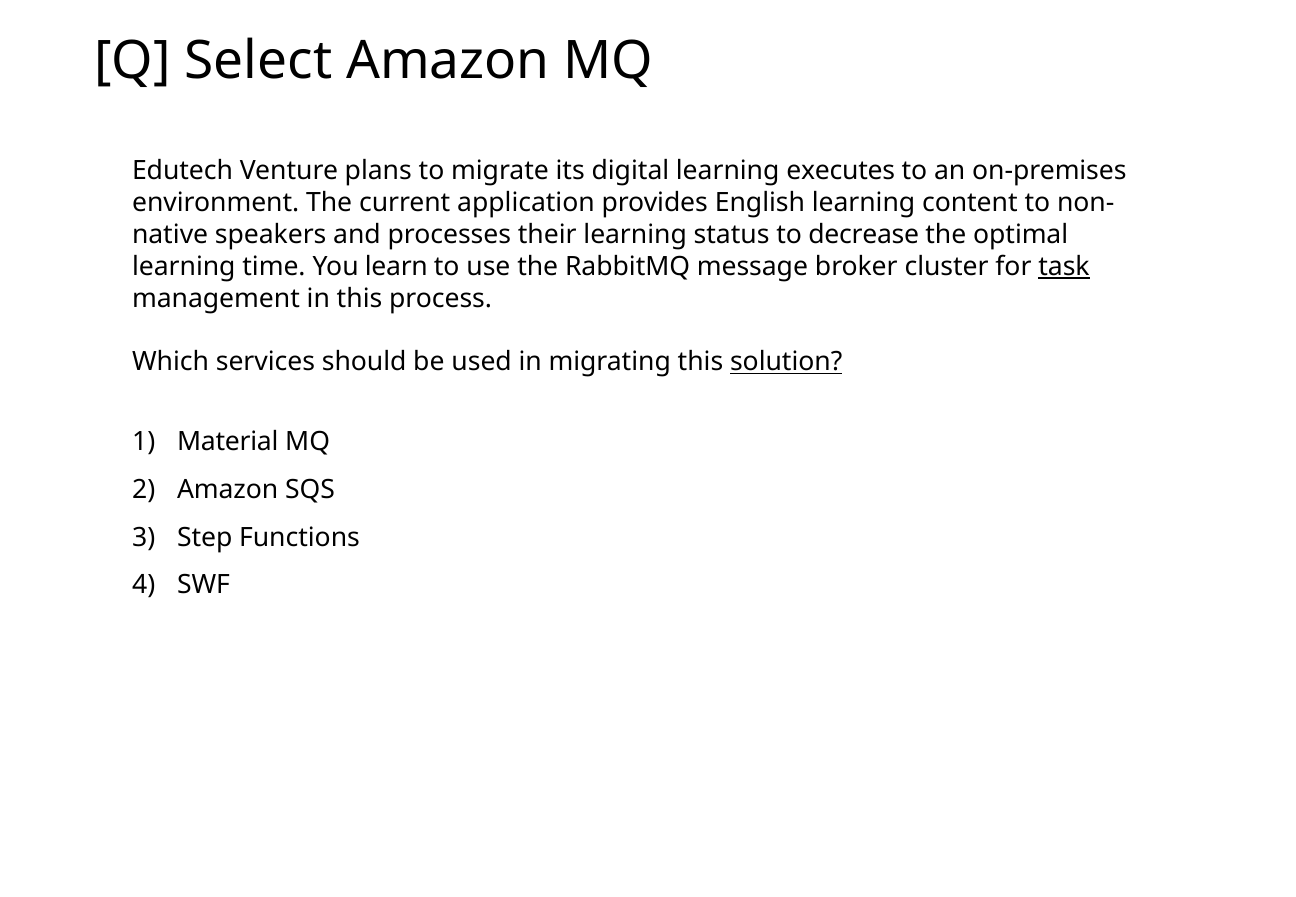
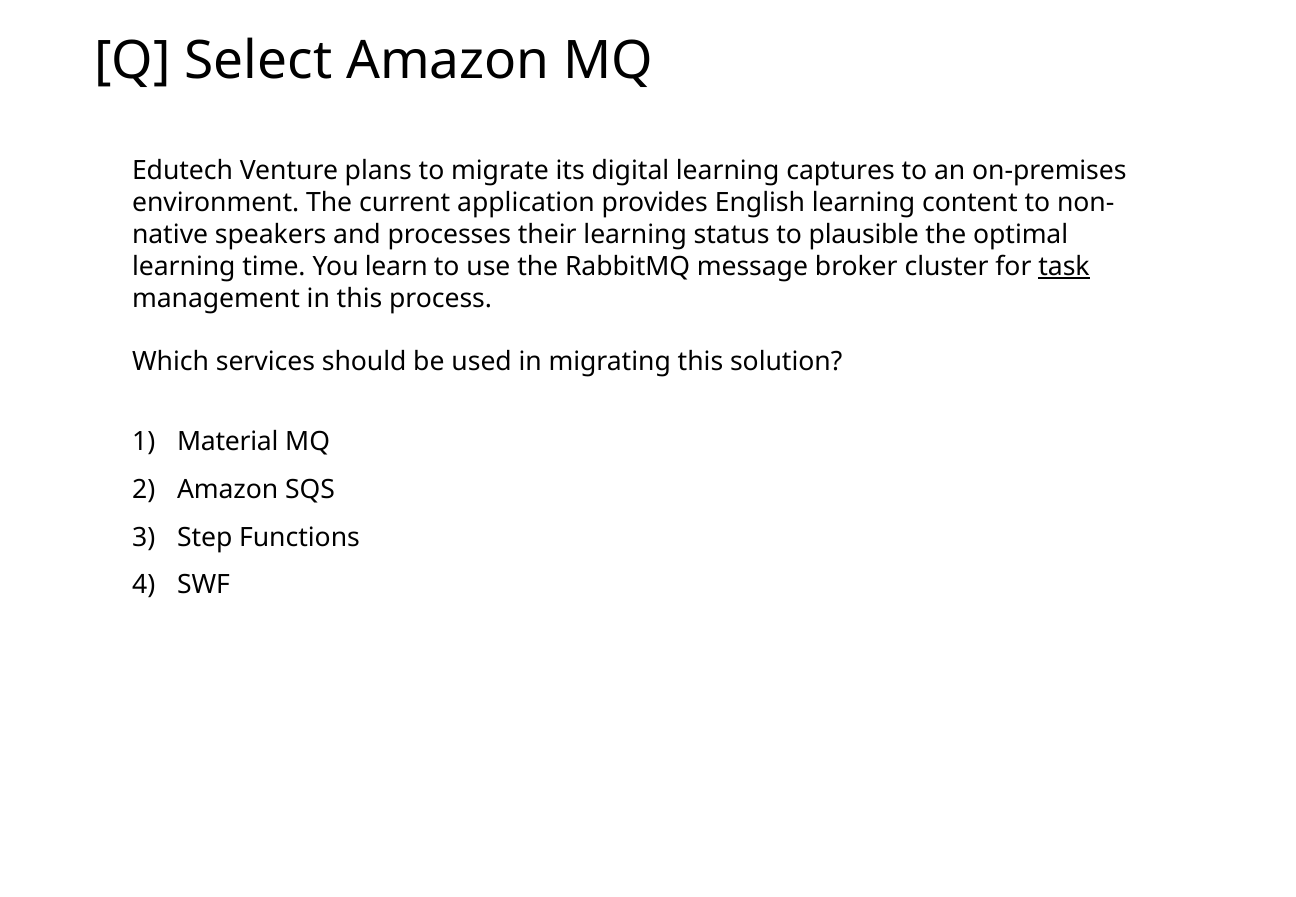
executes: executes -> captures (841, 171)
decrease: decrease -> plausible (864, 235)
solution underline: present -> none (786, 362)
